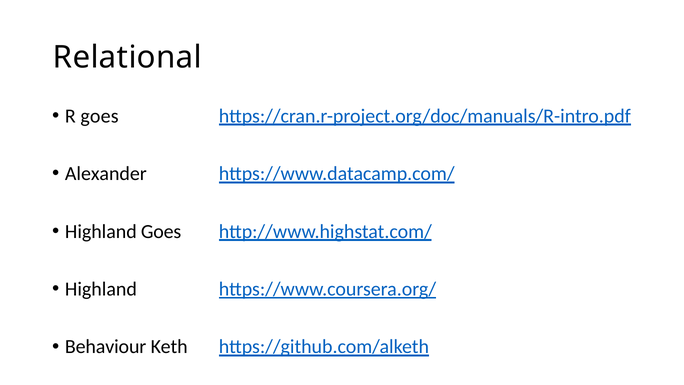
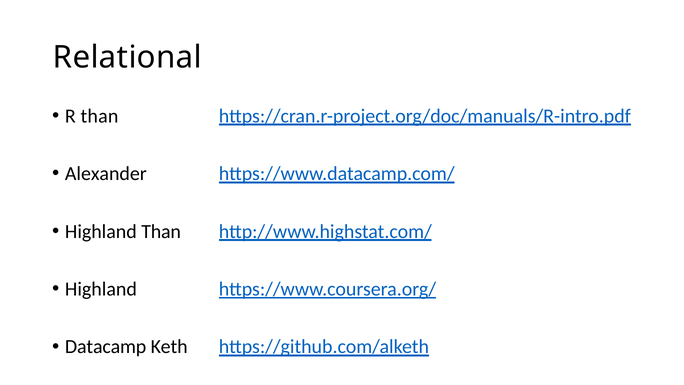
R goes: goes -> than (100, 116)
Highland Goes: Goes -> Than (161, 231)
Behaviour: Behaviour -> Datacamp (106, 347)
